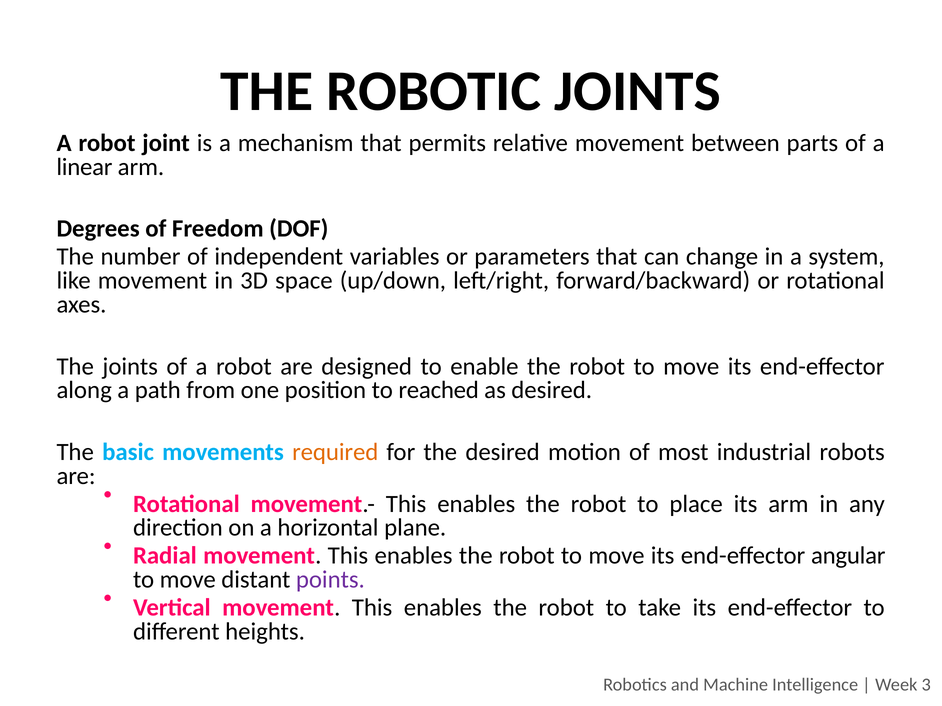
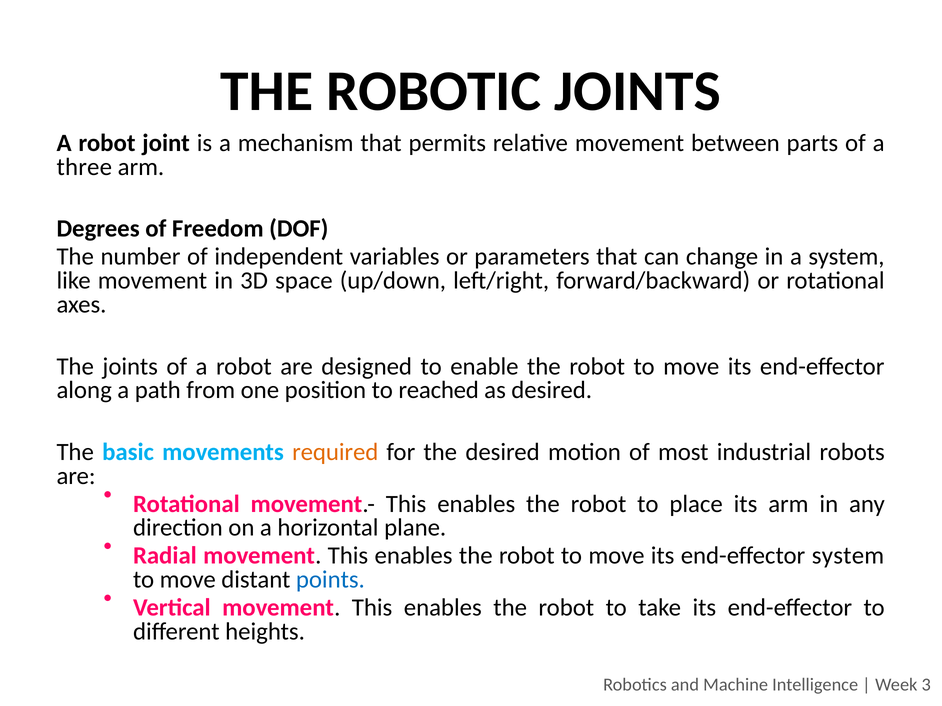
linear: linear -> three (84, 167)
end-effector angular: angular -> system (848, 556)
points colour: purple -> blue (330, 580)
